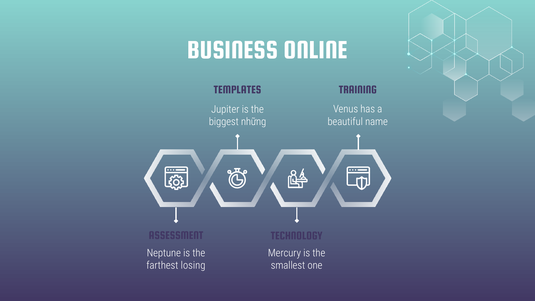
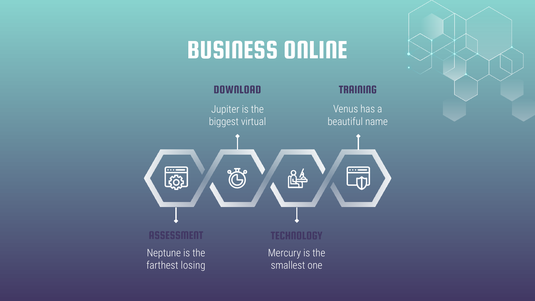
TEMPLATES: TEMPLATES -> DOWNLOAD (237, 90)
những: những -> virtual (254, 122)
